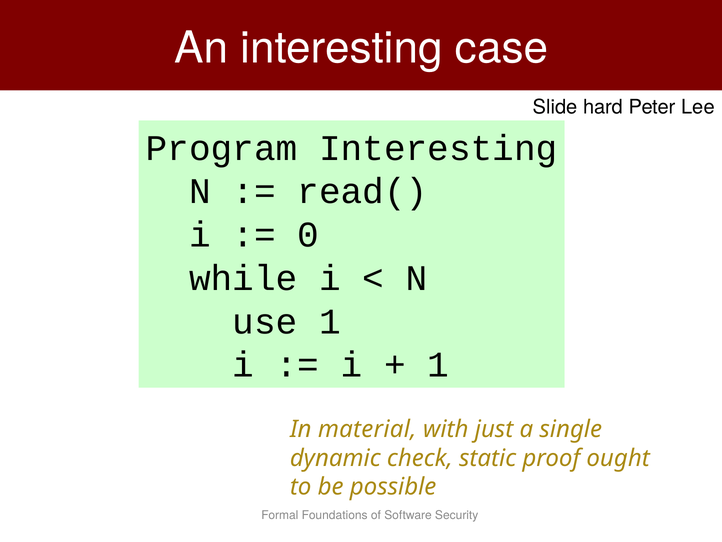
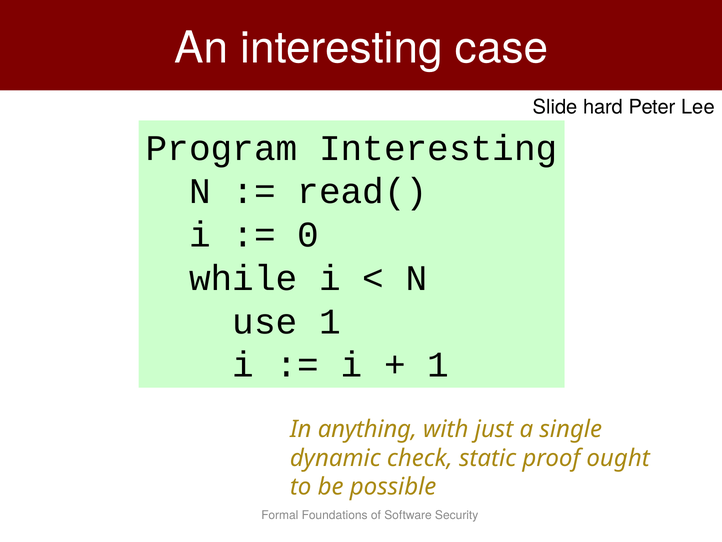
material: material -> anything (367, 429)
